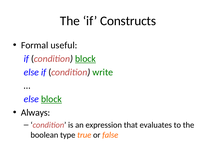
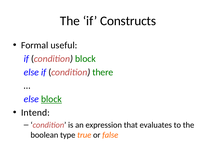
block underline: present -> none (85, 59)
write: write -> there (103, 72)
Always: Always -> Intend (35, 113)
